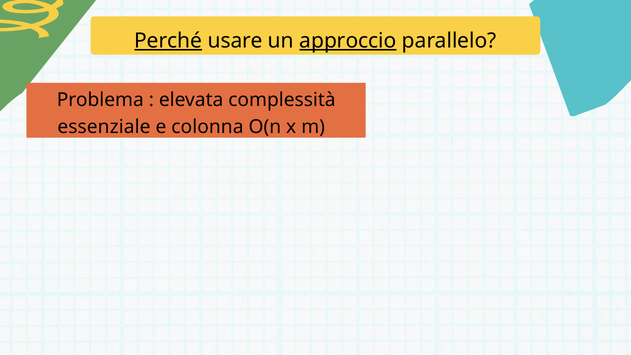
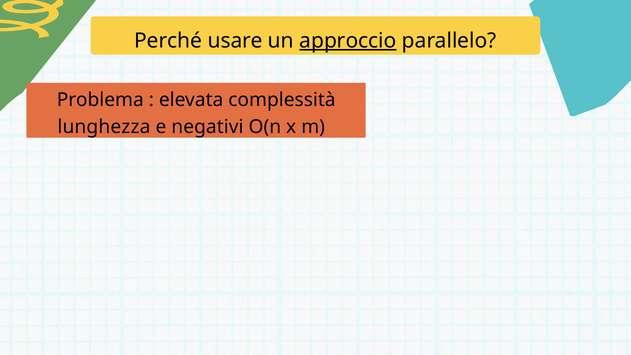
Perché underline: present -> none (168, 41)
essenziale: essenziale -> lunghezza (104, 127)
colonna: colonna -> negativi (207, 127)
